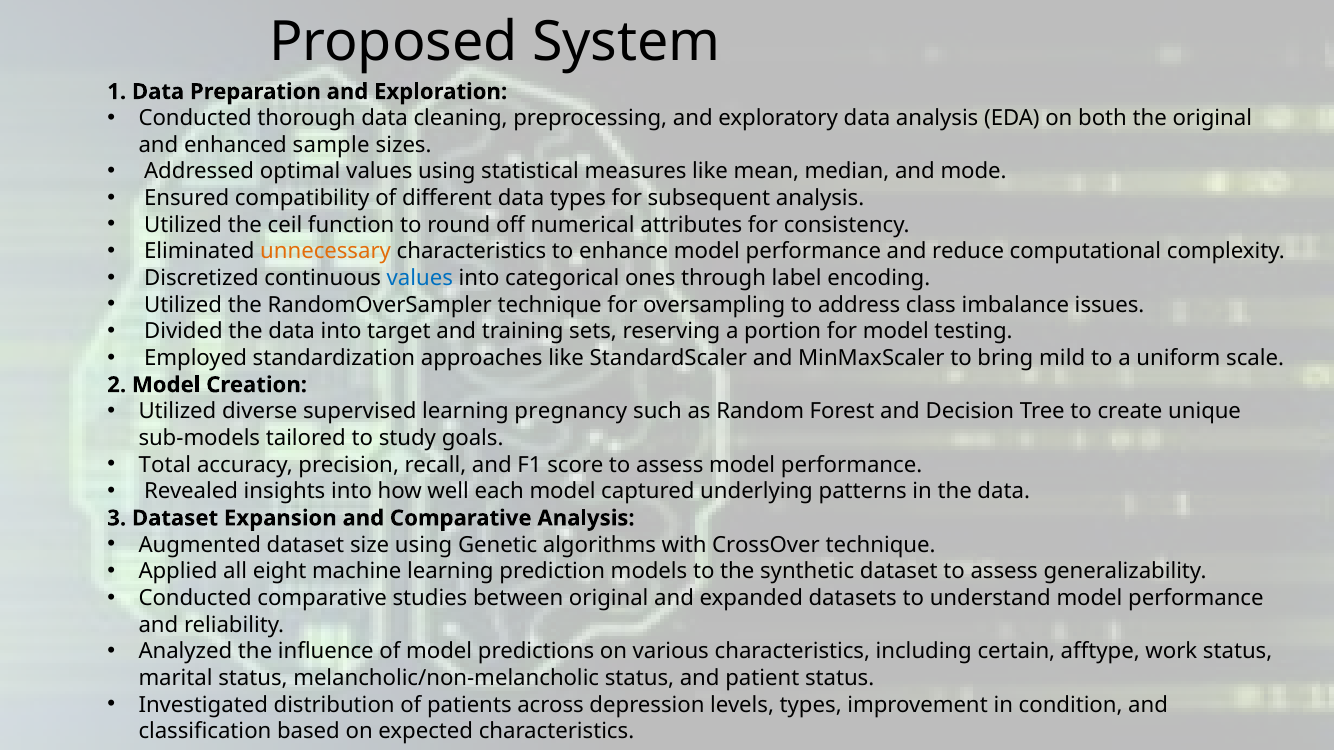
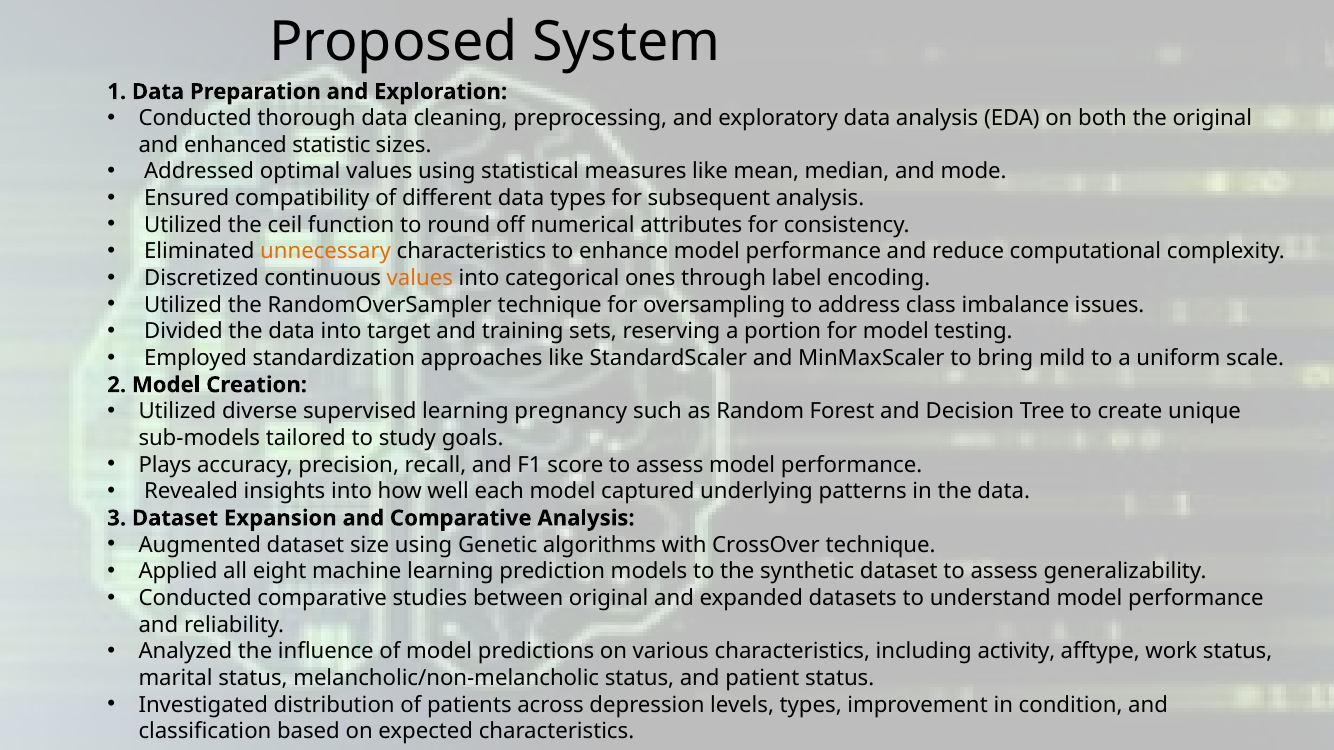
sample: sample -> statistic (331, 145)
values colour: blue -> orange (420, 278)
Total: Total -> Plays (165, 465)
certain: certain -> activity (1016, 652)
